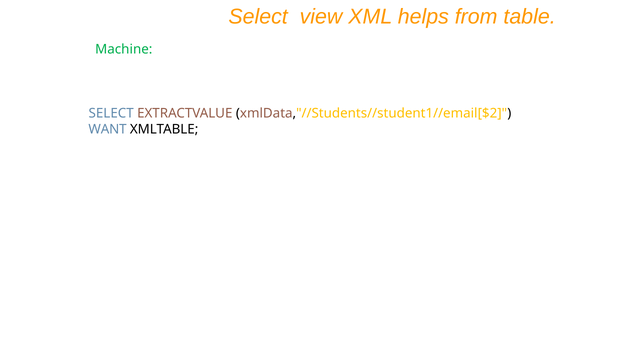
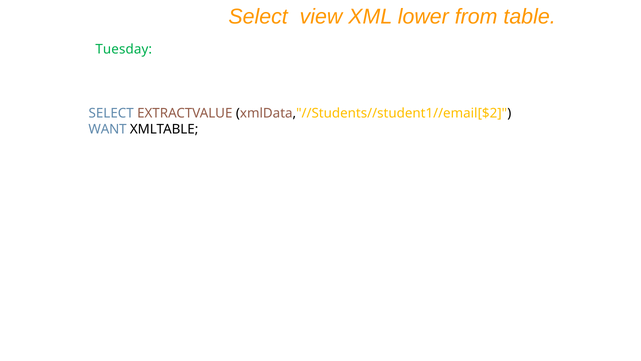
helps: helps -> lower (423, 17)
Machine: Machine -> Tuesday (124, 49)
